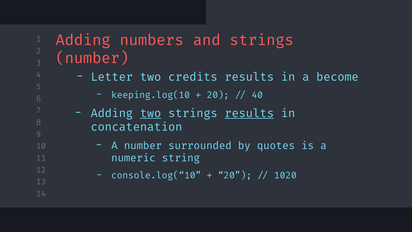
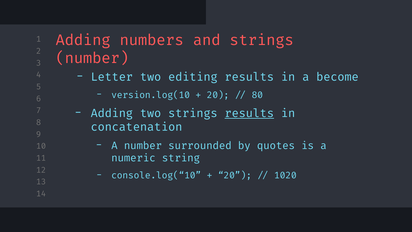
credits: credits -> editing (193, 77)
keeping.log(10: keeping.log(10 -> version.log(10 (151, 95)
40: 40 -> 80 (257, 95)
two underline: present -> none (151, 113)
